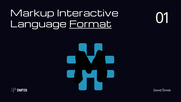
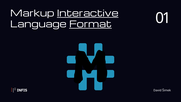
Interactive underline: none -> present (88, 14)
